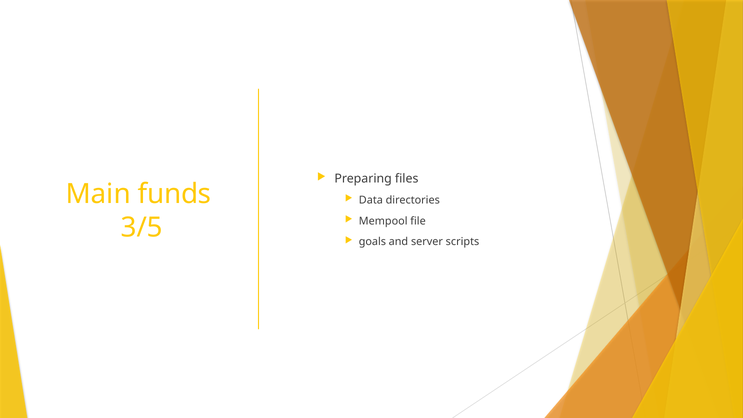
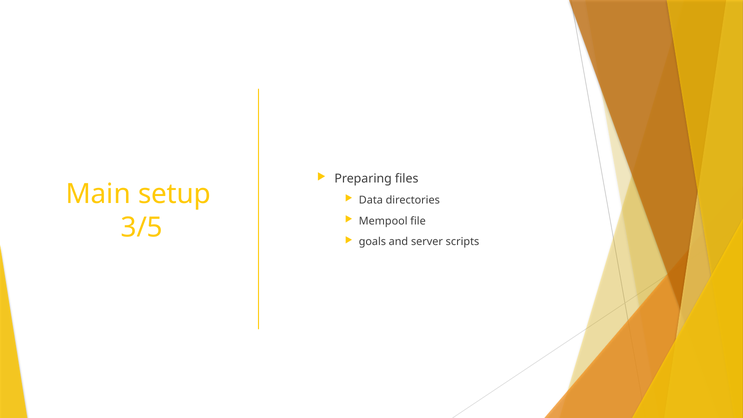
funds: funds -> setup (174, 194)
